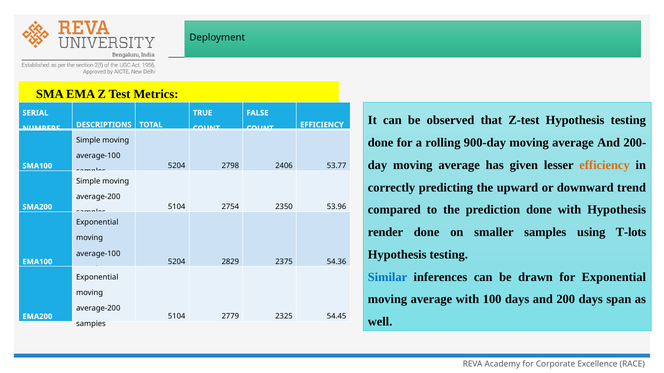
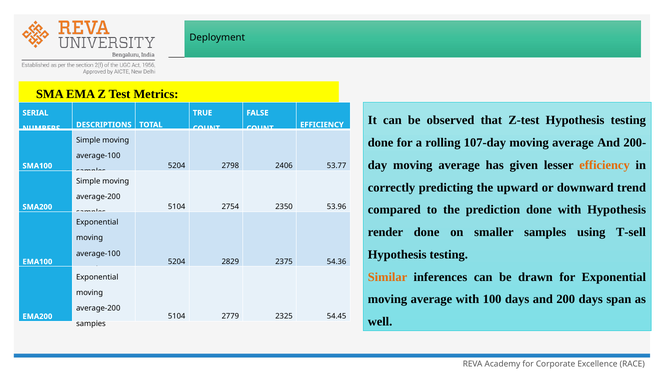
900-day: 900-day -> 107-day (485, 143)
T-lots: T-lots -> T-sell (631, 233)
Similar colour: blue -> orange (388, 277)
